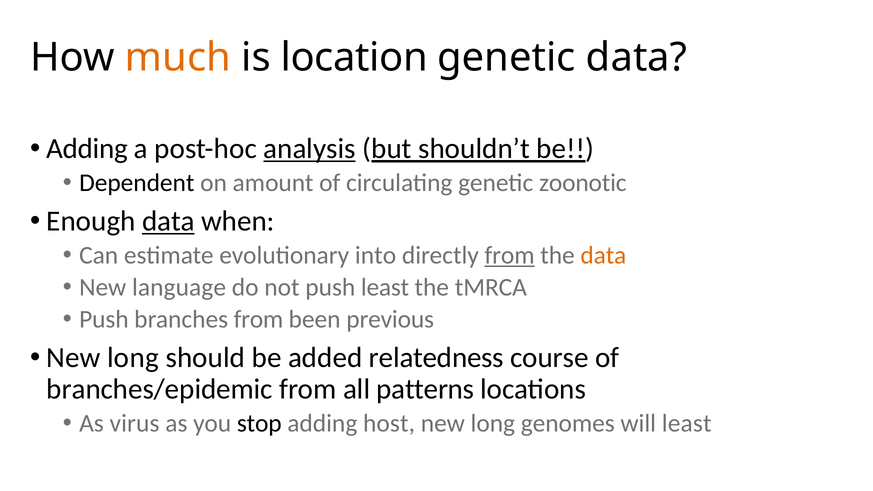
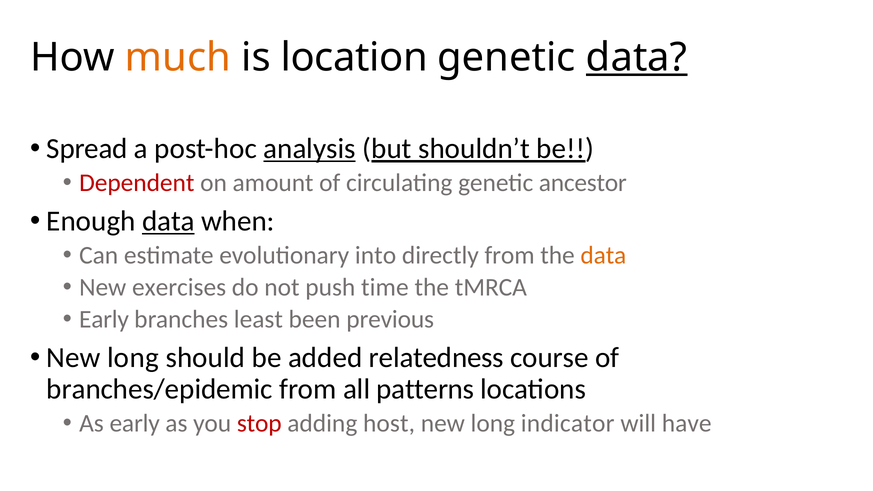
data underline: none -> present (637, 57)
Adding: Adding -> Spread (87, 149)
Dependent colour: black -> red (137, 183)
zoonotic: zoonotic -> ancestor (583, 183)
from underline: present -> none (510, 255)
language: language -> exercises (179, 287)
push least: least -> time (385, 287)
Push: Push -> Early (104, 319)
branches from: from -> least (258, 319)
As virus: virus -> early (135, 423)
stop colour: black -> red (259, 423)
genomes: genomes -> indicator (568, 423)
will least: least -> have (687, 423)
